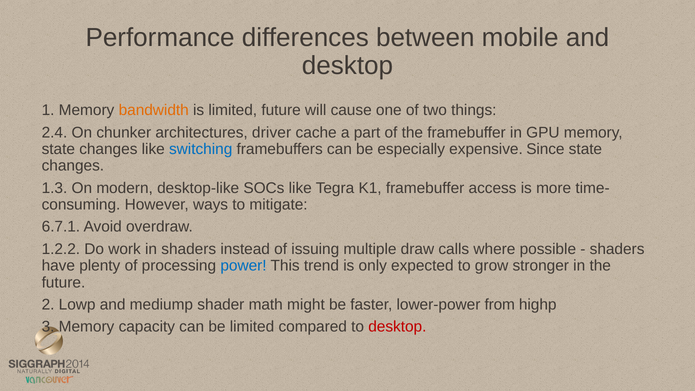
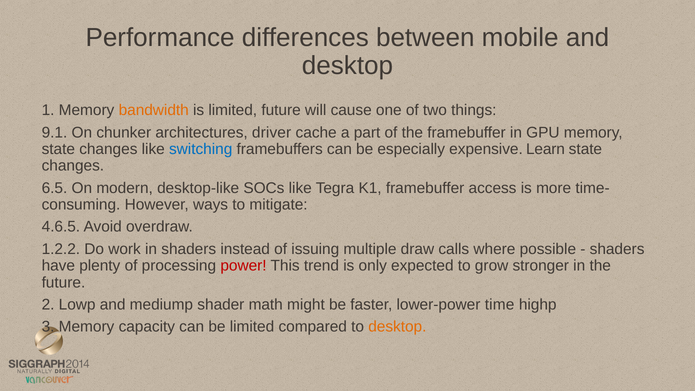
2.4: 2.4 -> 9.1 (54, 132)
Since: Since -> Learn (545, 149)
1.3: 1.3 -> 6.5 (54, 188)
6.7.1: 6.7.1 -> 4.6.5 (61, 227)
power colour: blue -> red (244, 266)
from: from -> time (500, 305)
desktop colour: red -> orange (397, 327)
